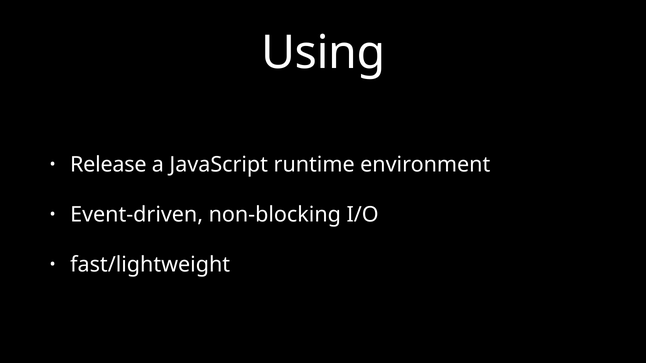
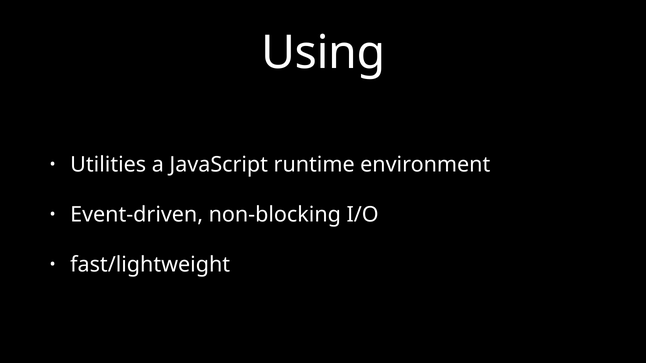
Release: Release -> Utilities (108, 165)
